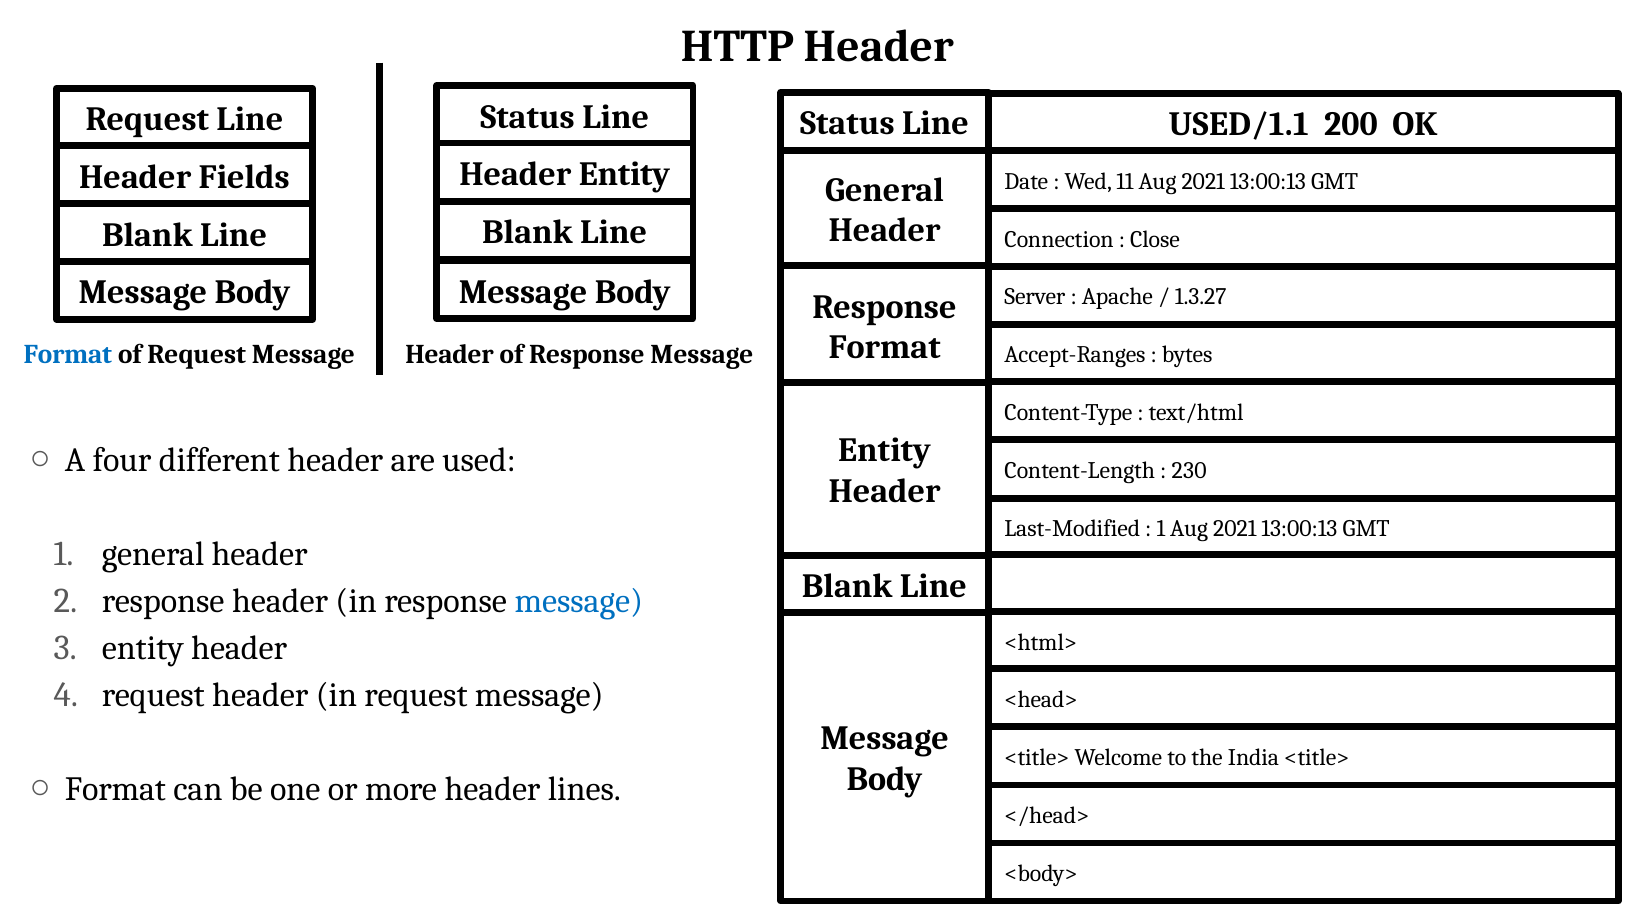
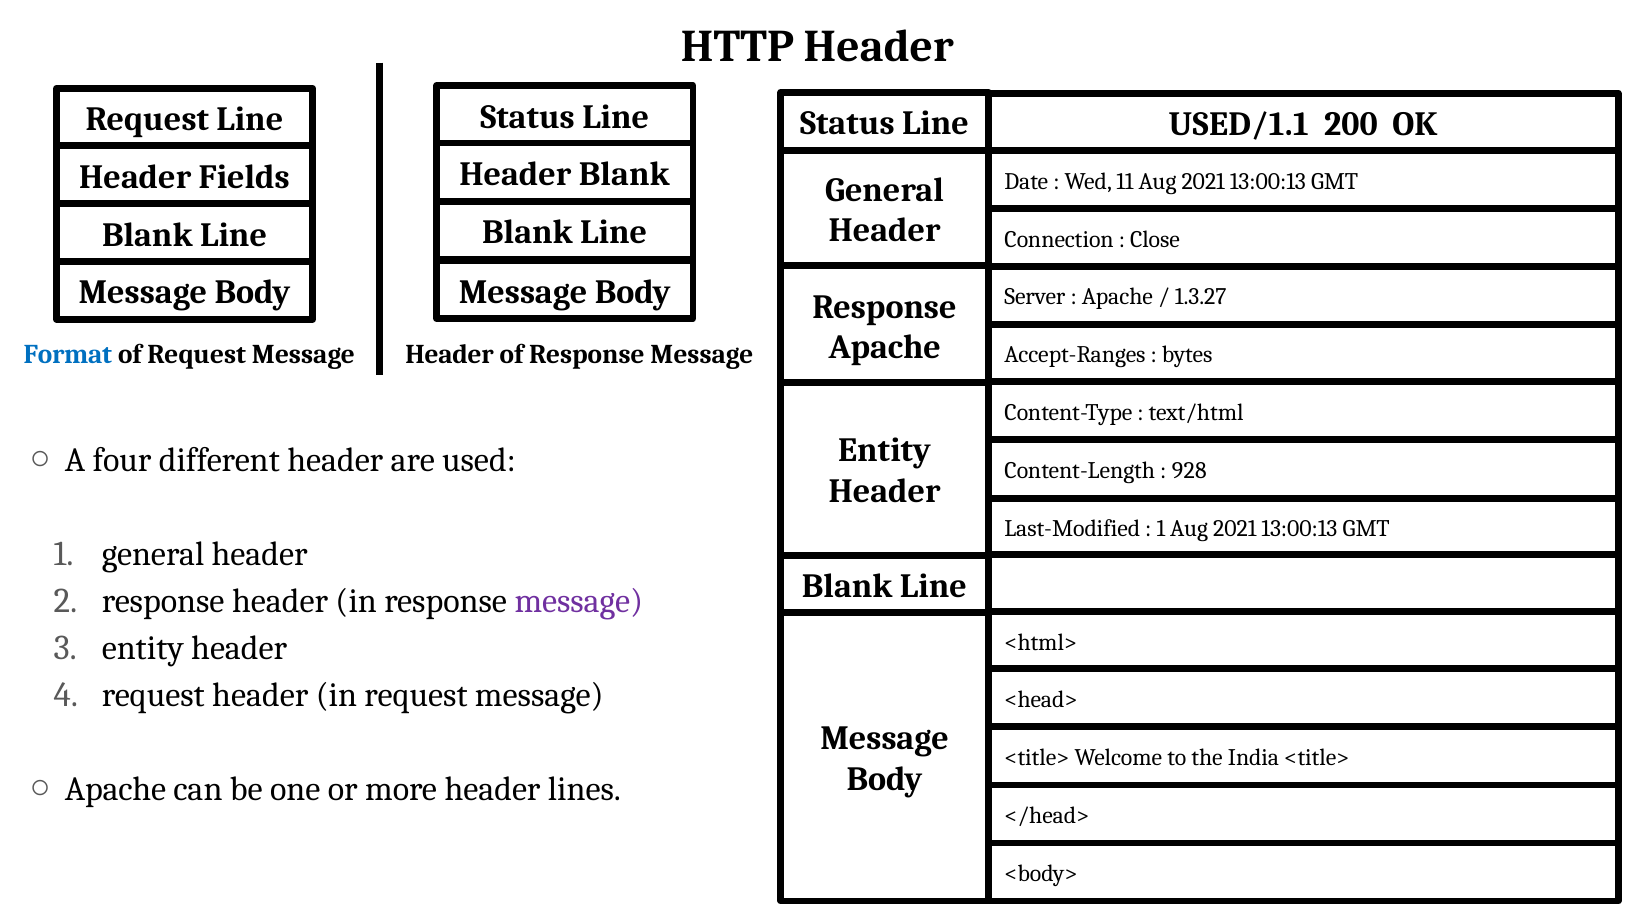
Header Entity: Entity -> Blank (624, 175)
Format: Format -> Apache (885, 348)
230: 230 -> 928 (1189, 471)
message colour: blue -> purple (579, 602)
Format: Format -> Apache (116, 790)
